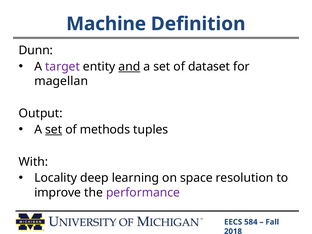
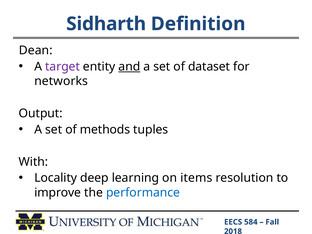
Machine: Machine -> Sidharth (106, 24)
Dunn: Dunn -> Dean (36, 50)
magellan: magellan -> networks (61, 81)
set underline: present -> none (54, 130)
space: space -> items (196, 178)
performance colour: purple -> blue (143, 193)
